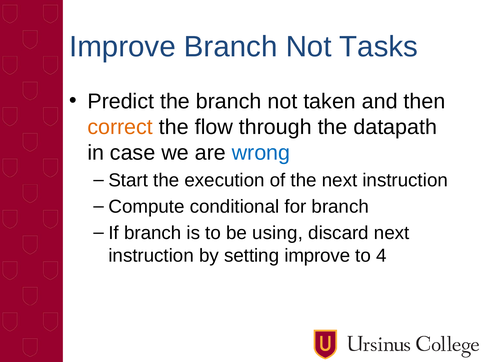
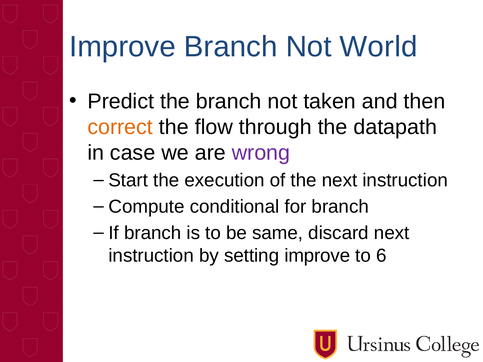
Tasks: Tasks -> World (378, 47)
wrong colour: blue -> purple (261, 153)
using: using -> same (278, 233)
4: 4 -> 6 (381, 256)
